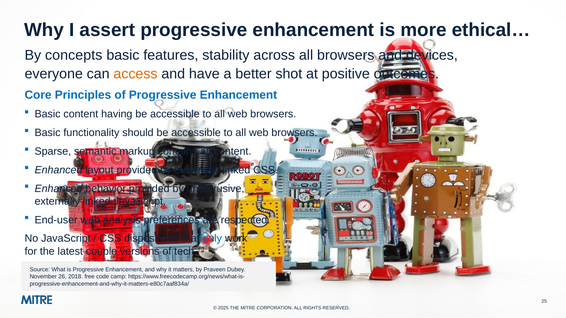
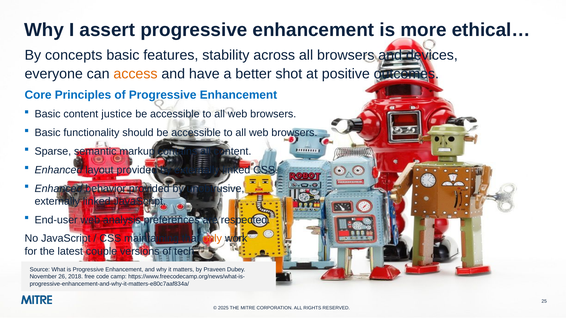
having: having -> justice (117, 114)
dispositions: dispositions -> maintaining (152, 239)
only colour: blue -> orange (212, 239)
